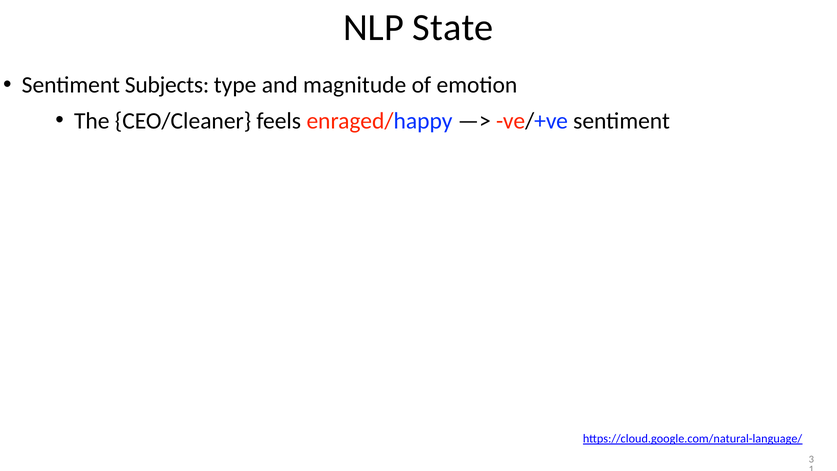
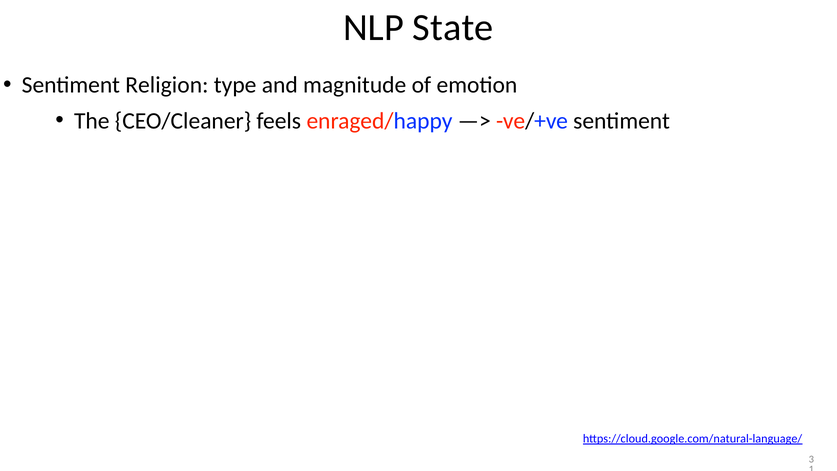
Subjects: Subjects -> Religion (167, 85)
